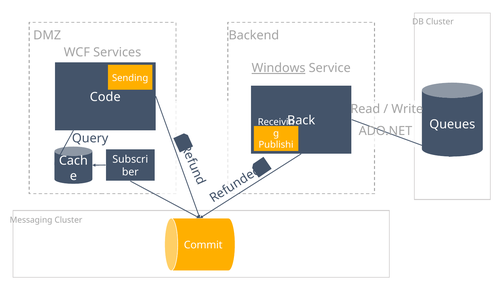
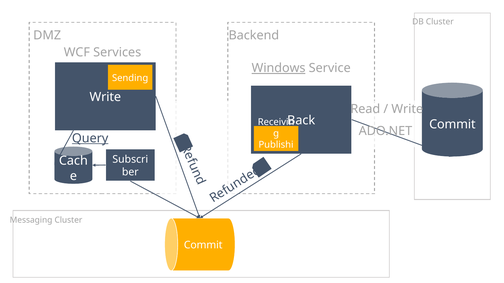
Code: Code -> Write (105, 97)
Queues: Queues -> Commit (452, 124)
Query underline: none -> present (90, 139)
